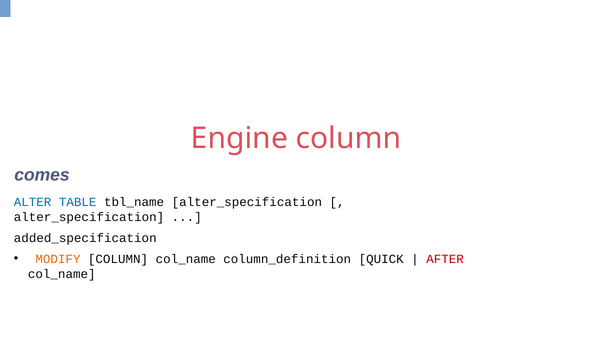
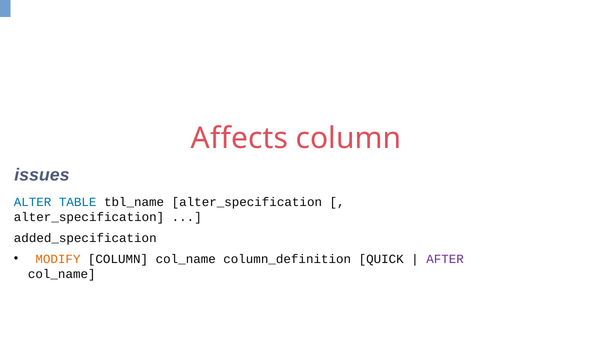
Engine: Engine -> Affects (239, 139)
comes: comes -> issues (42, 175)
AFTER colour: red -> purple (445, 259)
